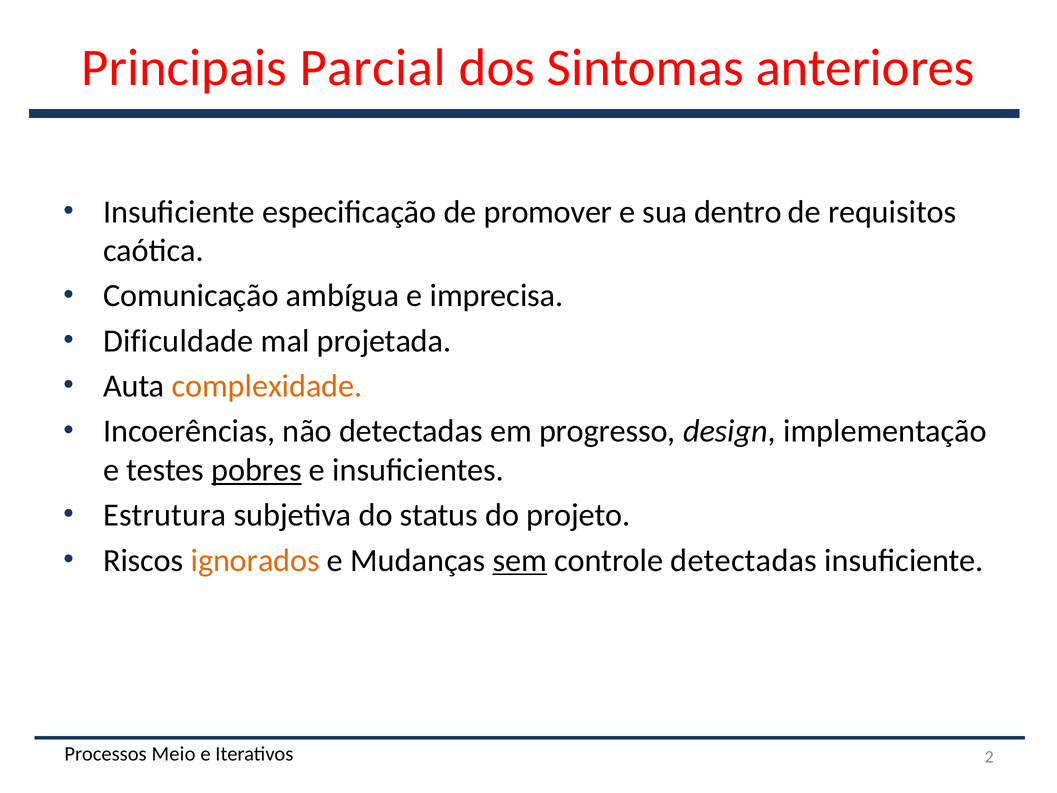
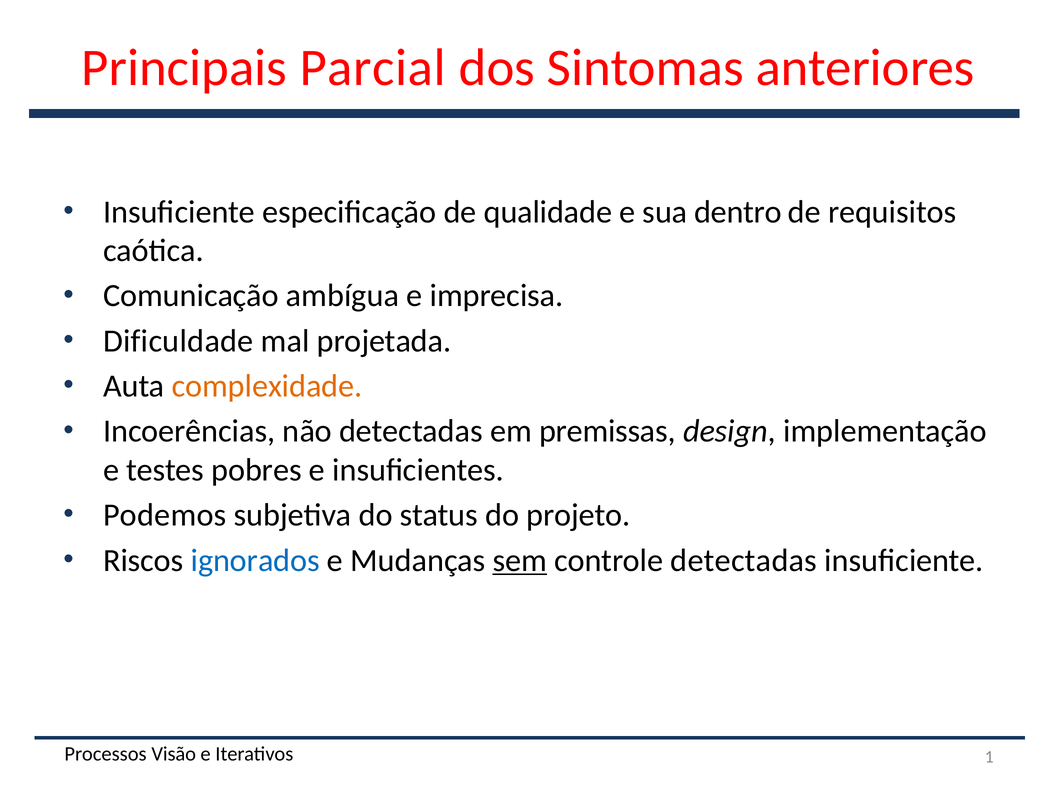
promover: promover -> qualidade (548, 212)
progresso: progresso -> premissas (607, 431)
pobres underline: present -> none (257, 470)
Estrutura: Estrutura -> Podemos (165, 515)
ignorados colour: orange -> blue (255, 560)
Meio: Meio -> Visão (174, 754)
2: 2 -> 1 (989, 757)
